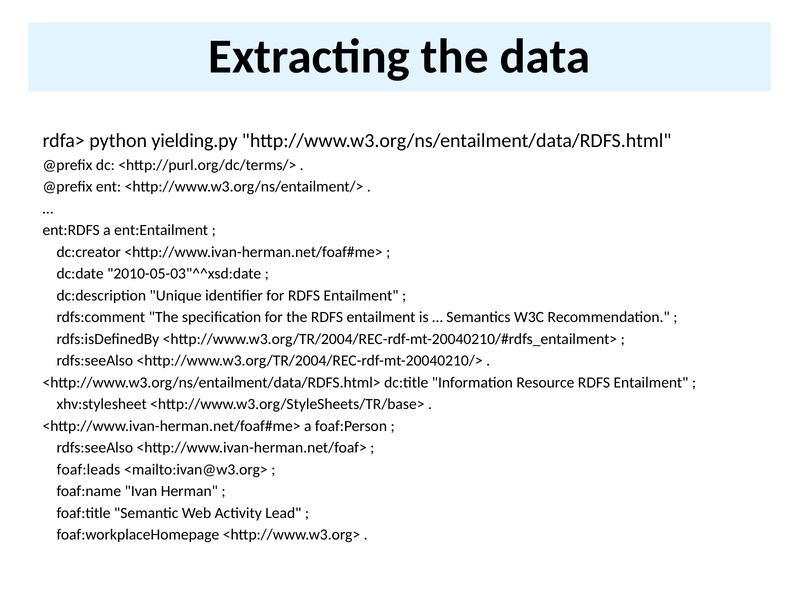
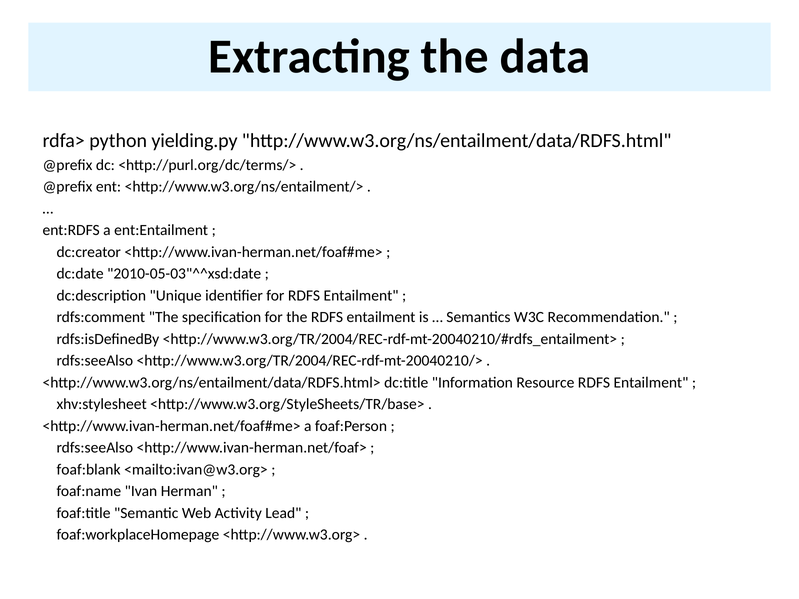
foaf:leads: foaf:leads -> foaf:blank (89, 470)
